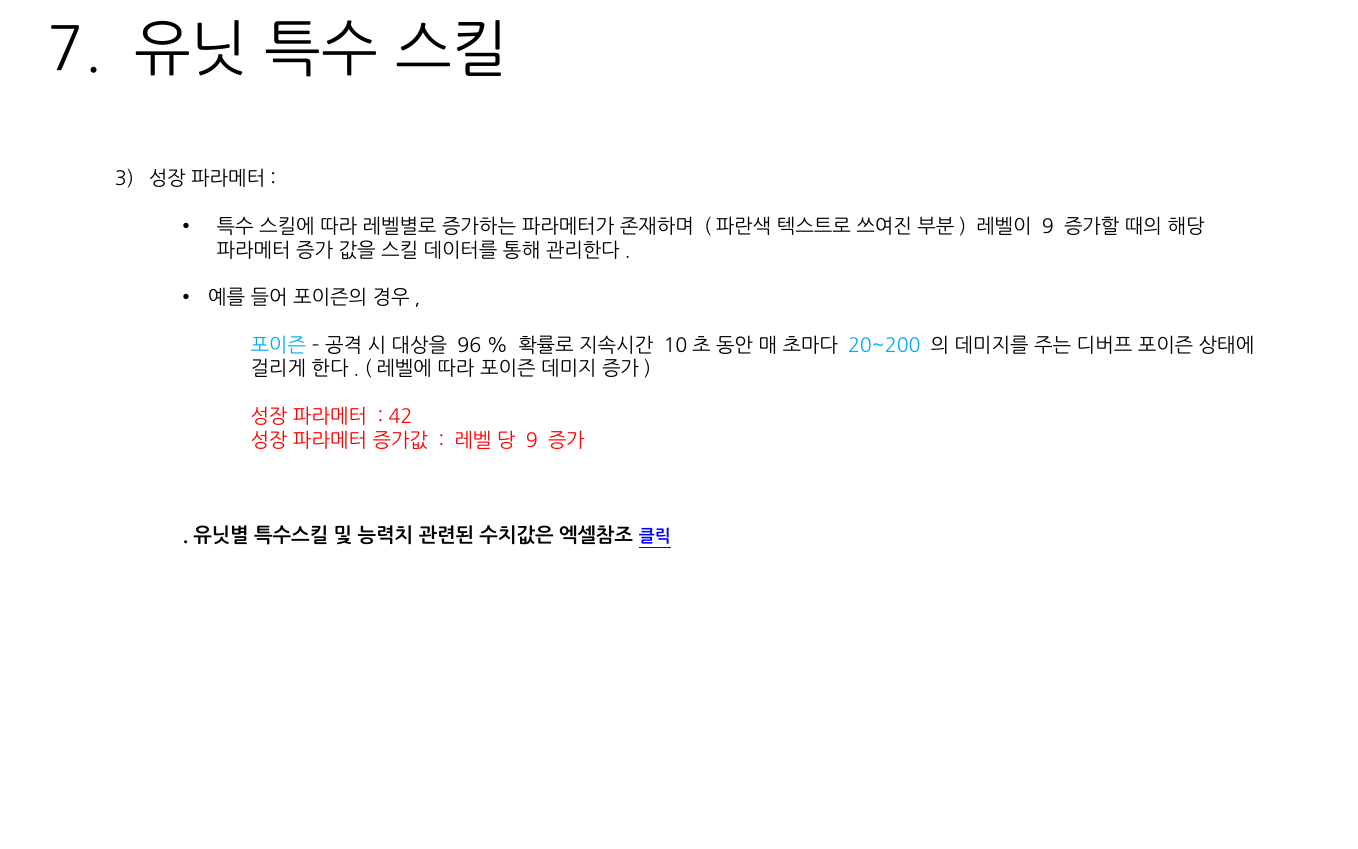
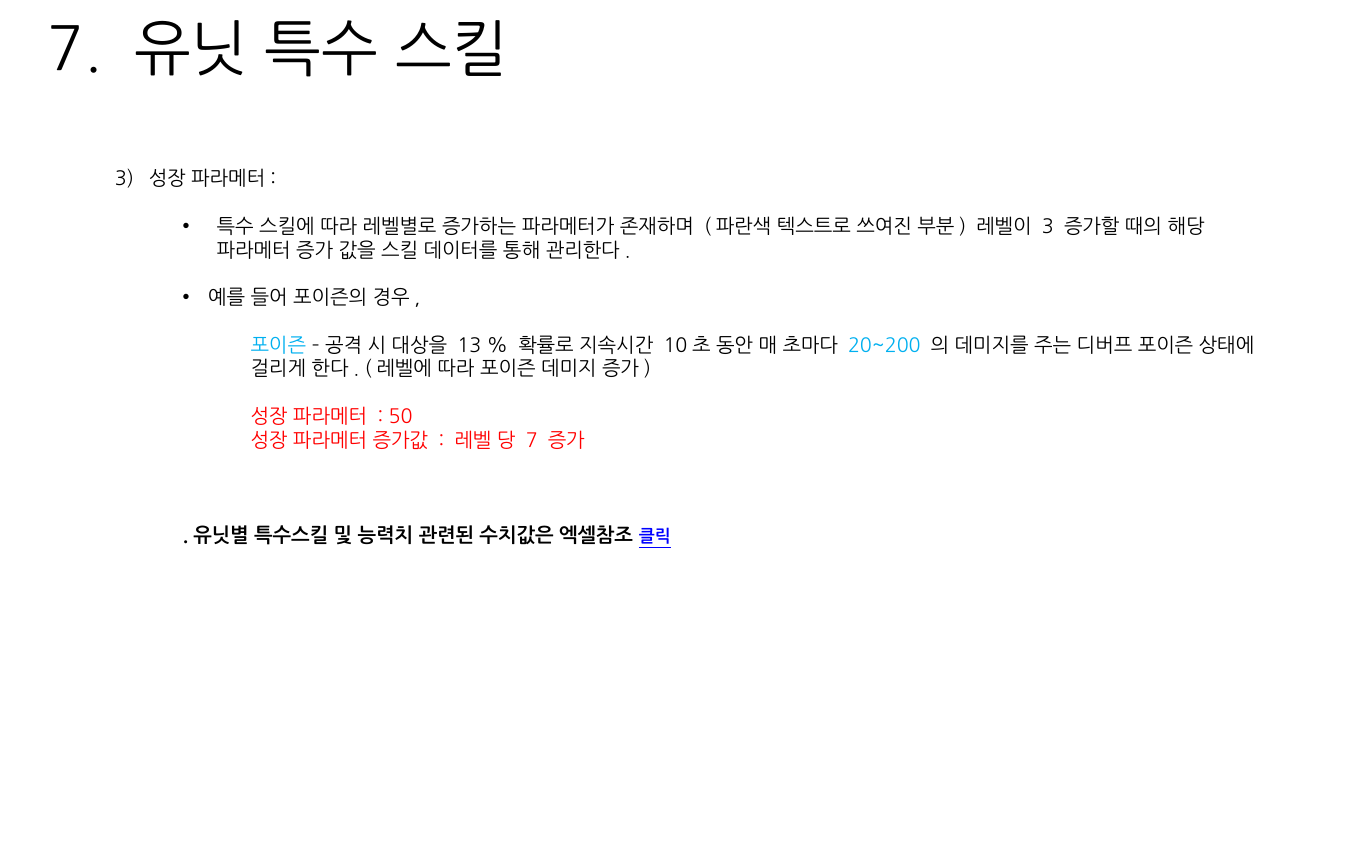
9: 9 -> 3 (1048, 227)
96: 96 -> 13 (469, 345)
42: 42 -> 50 (401, 417)
9: 9 -> 7 (532, 440)
